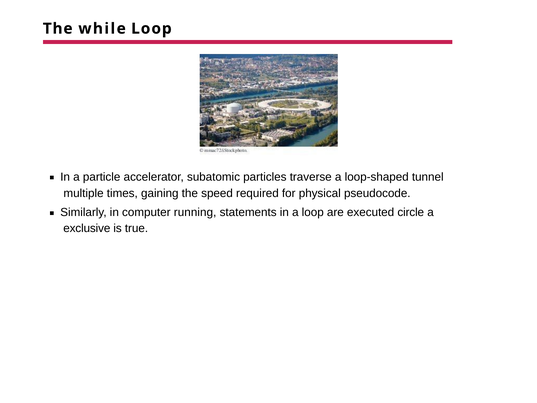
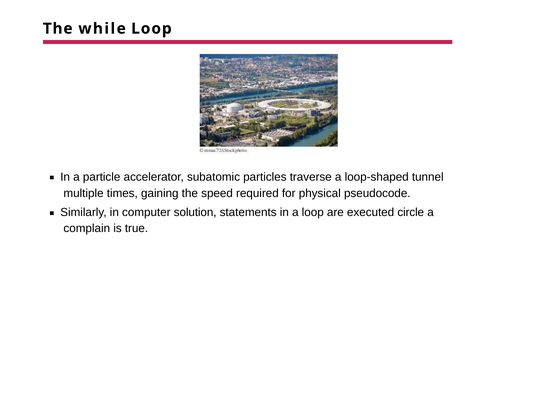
running: running -> solution (195, 212)
exclusive: exclusive -> complain (87, 228)
